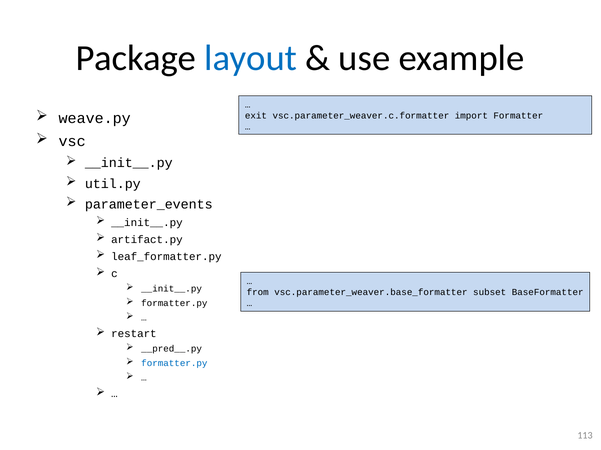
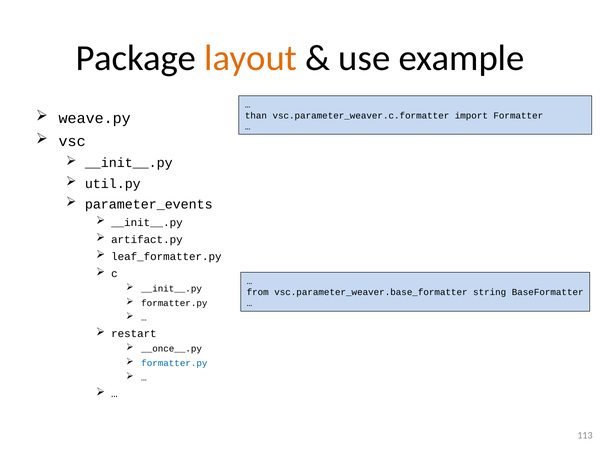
layout colour: blue -> orange (251, 58)
exit: exit -> than (256, 116)
subset: subset -> string (490, 293)
__pred__.py: __pred__.py -> __once__.py (172, 349)
